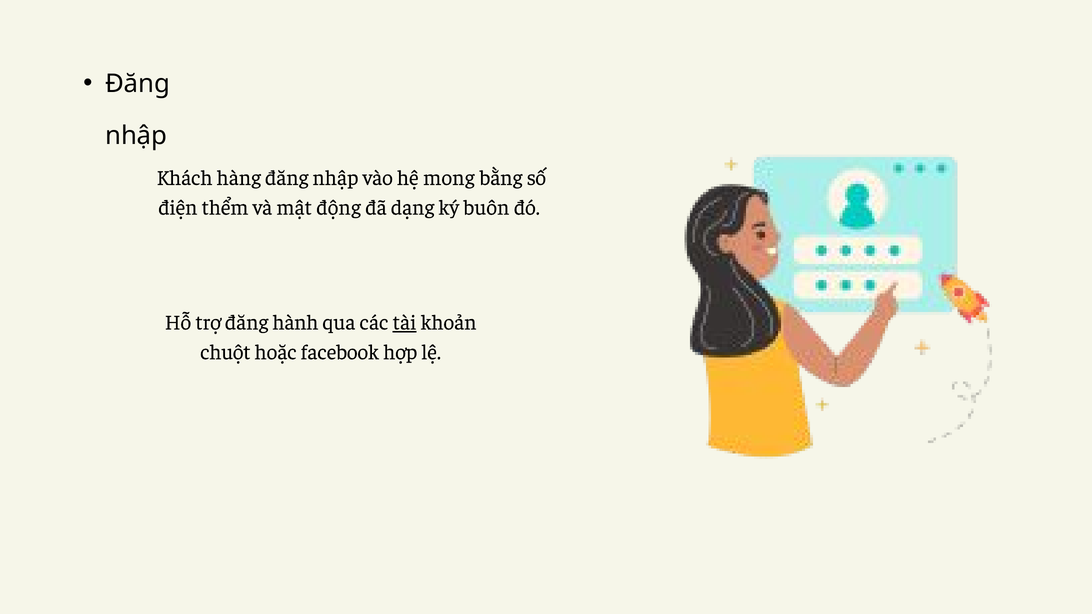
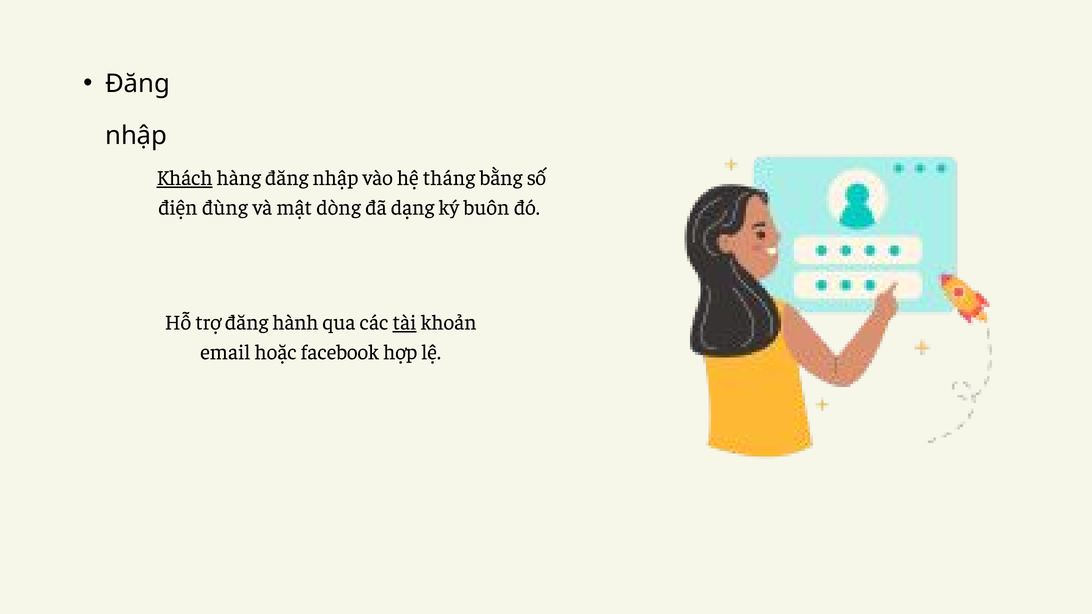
Khách underline: none -> present (184, 178)
mong: mong -> tháng (449, 178)
thểm: thểm -> đùng (225, 208)
động: động -> dòng (339, 208)
chuột: chuột -> email (225, 352)
